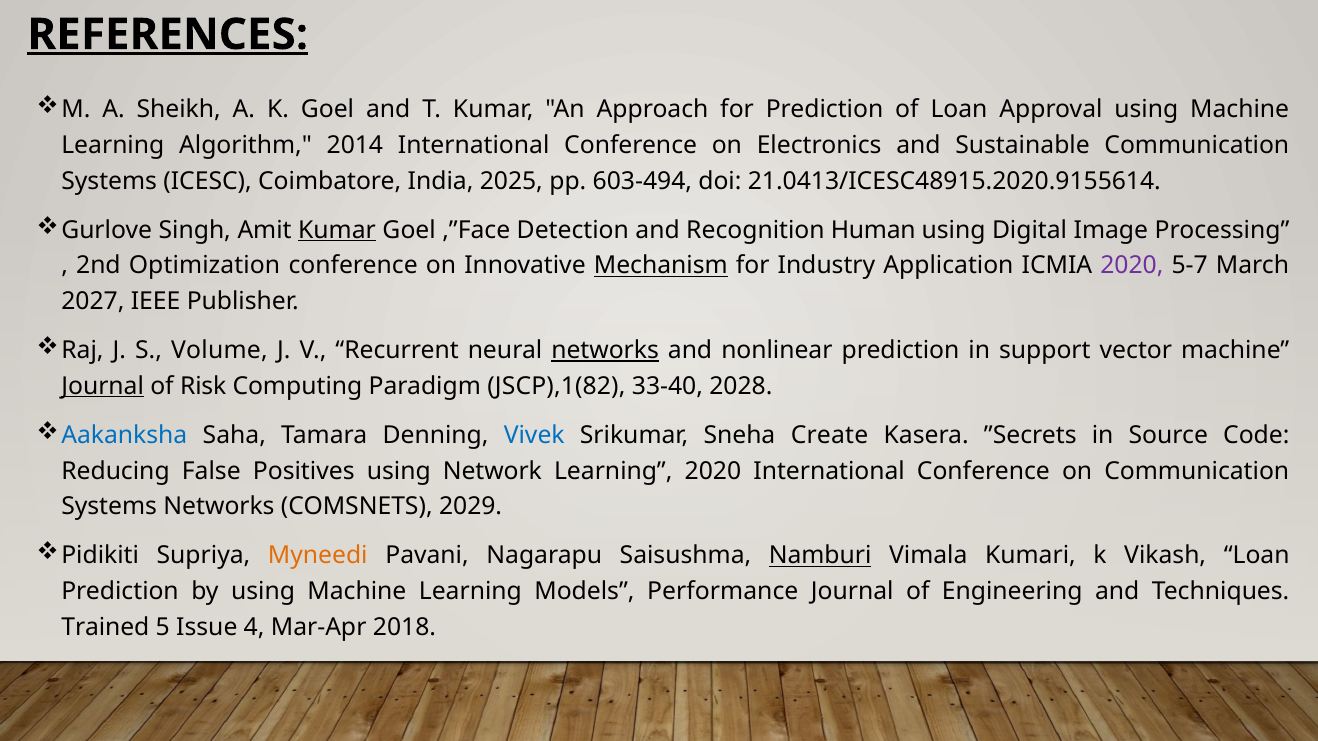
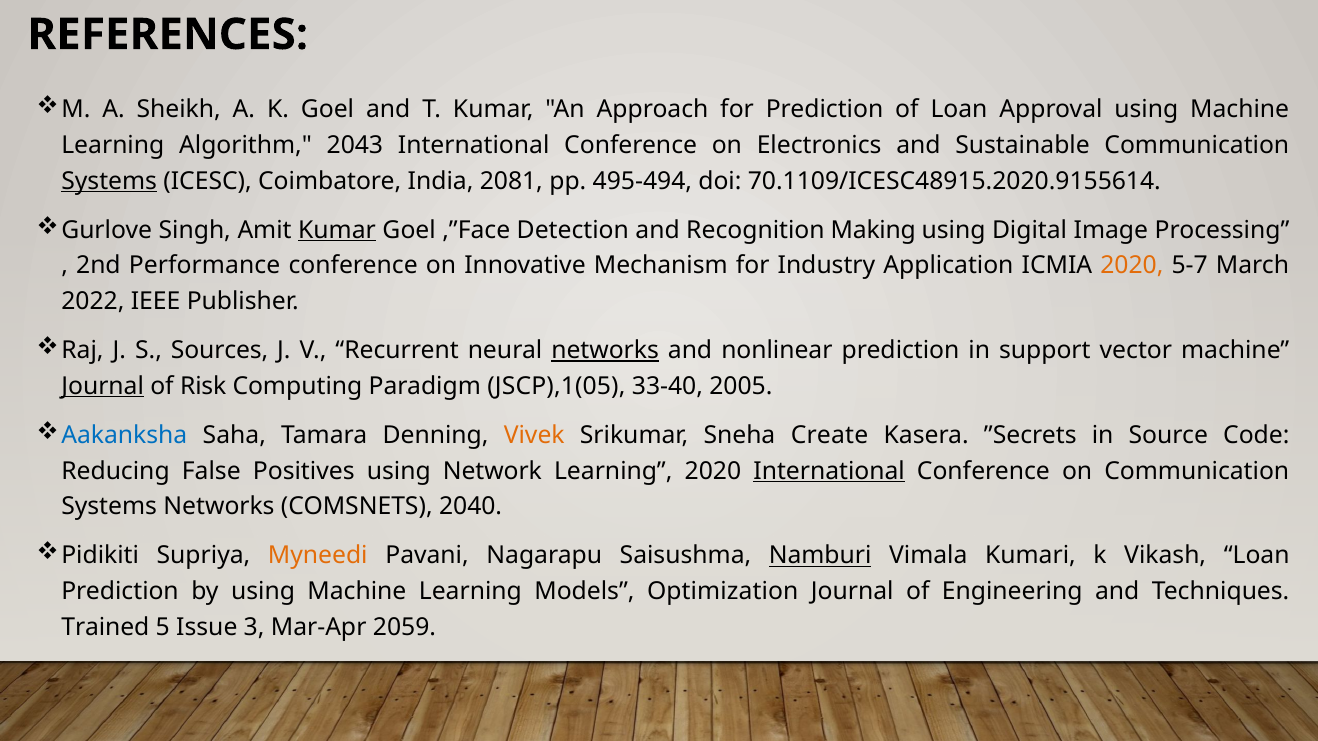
REFERENCES underline: present -> none (168, 35)
2014: 2014 -> 2043 (355, 145)
Systems underline: none -> present (109, 181)
2025: 2025 -> 2081 (511, 181)
603-494: 603-494 -> 495-494 (642, 181)
21.0413/ICESC48915.2020.9155614: 21.0413/ICESC48915.2020.9155614 -> 70.1109/ICESC48915.2020.9155614 (954, 181)
Human: Human -> Making (873, 230)
Optimization: Optimization -> Performance (205, 266)
Mechanism underline: present -> none (661, 266)
2020 colour: purple -> orange (1132, 266)
2027: 2027 -> 2022 (93, 301)
Volume: Volume -> Sources (220, 351)
JSCP),1(82: JSCP),1(82 -> JSCP),1(05 (556, 386)
2028: 2028 -> 2005 (741, 386)
Vivek colour: blue -> orange (534, 436)
International underline: none -> present (829, 471)
2029: 2029 -> 2040 (471, 507)
Performance: Performance -> Optimization (723, 592)
4: 4 -> 3 (254, 627)
2018: 2018 -> 2059 (404, 627)
